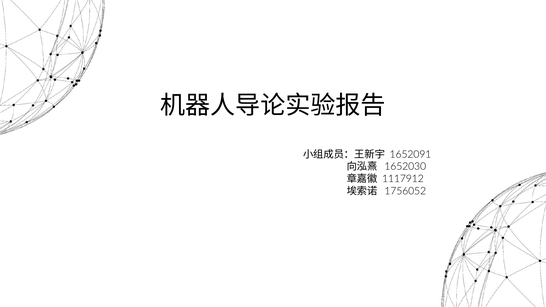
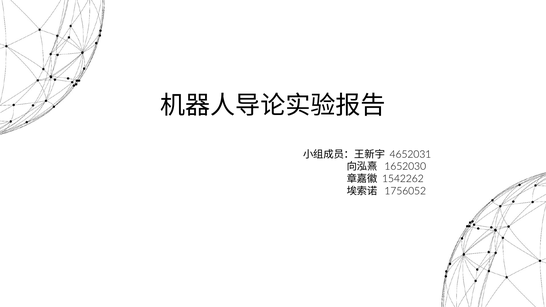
1652091: 1652091 -> 4652031 (410, 154)
1117912: 1117912 -> 1542262 (403, 179)
